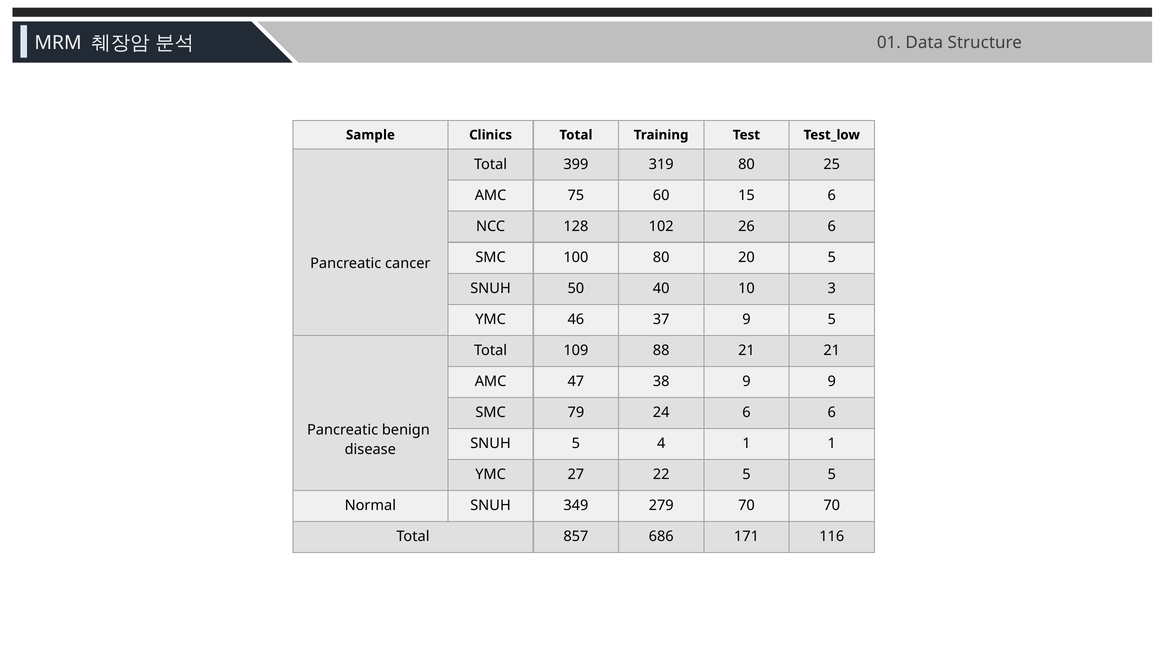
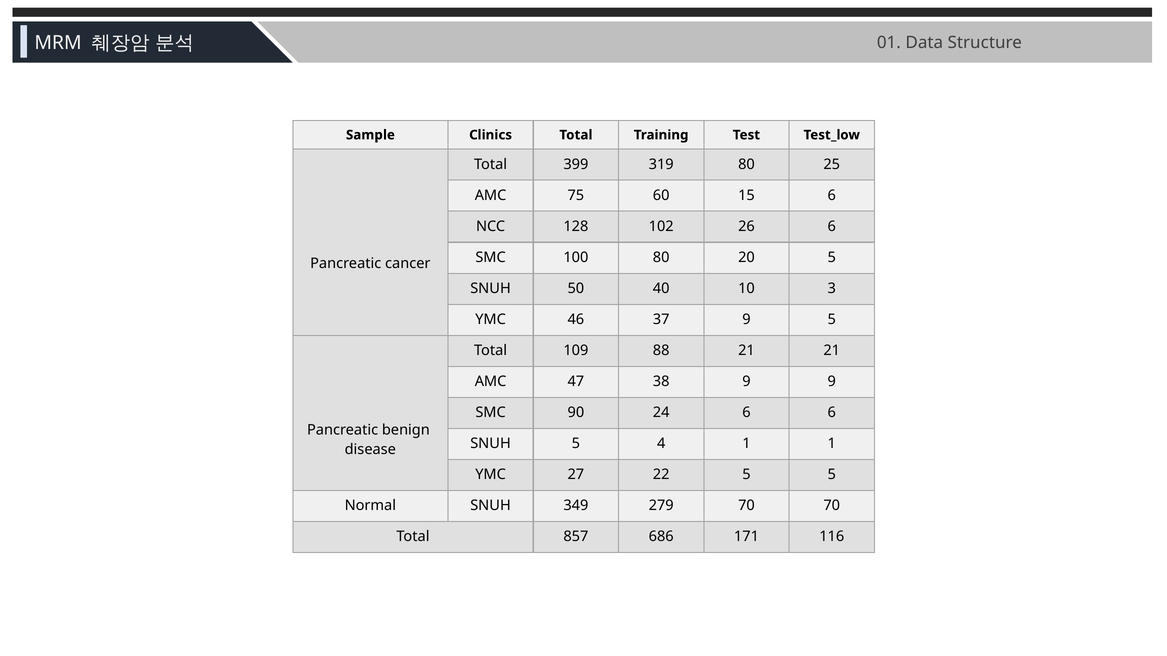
79: 79 -> 90 (576, 413)
